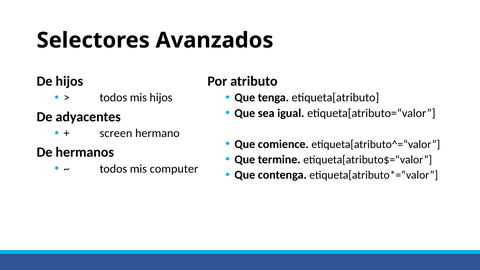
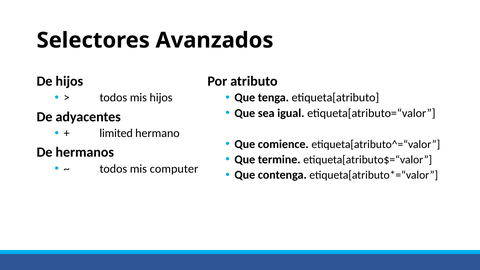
screen: screen -> limited (116, 133)
